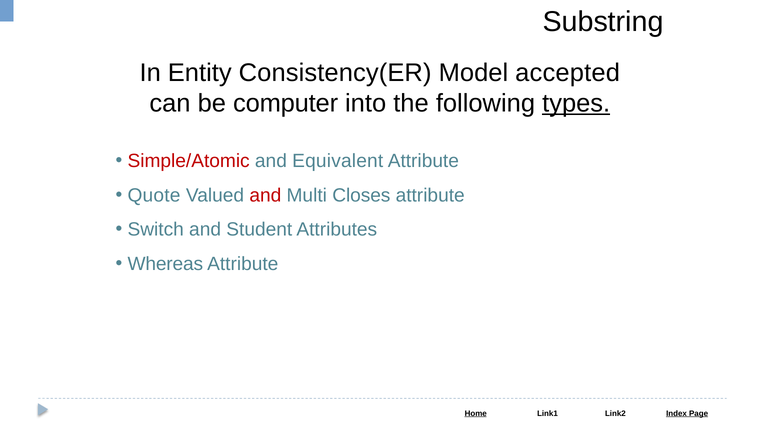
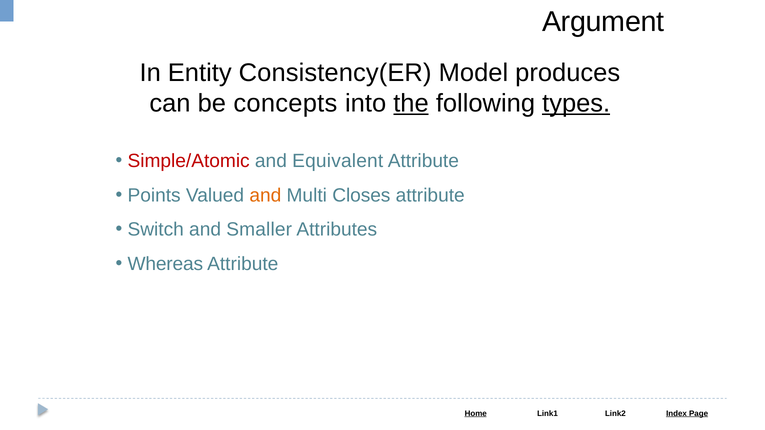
Substring: Substring -> Argument (603, 22)
accepted: accepted -> produces (568, 73)
computer: computer -> concepts (285, 103)
the underline: none -> present (411, 103)
Quote: Quote -> Points (154, 195)
and colour: red -> orange (265, 195)
Student: Student -> Smaller (259, 230)
